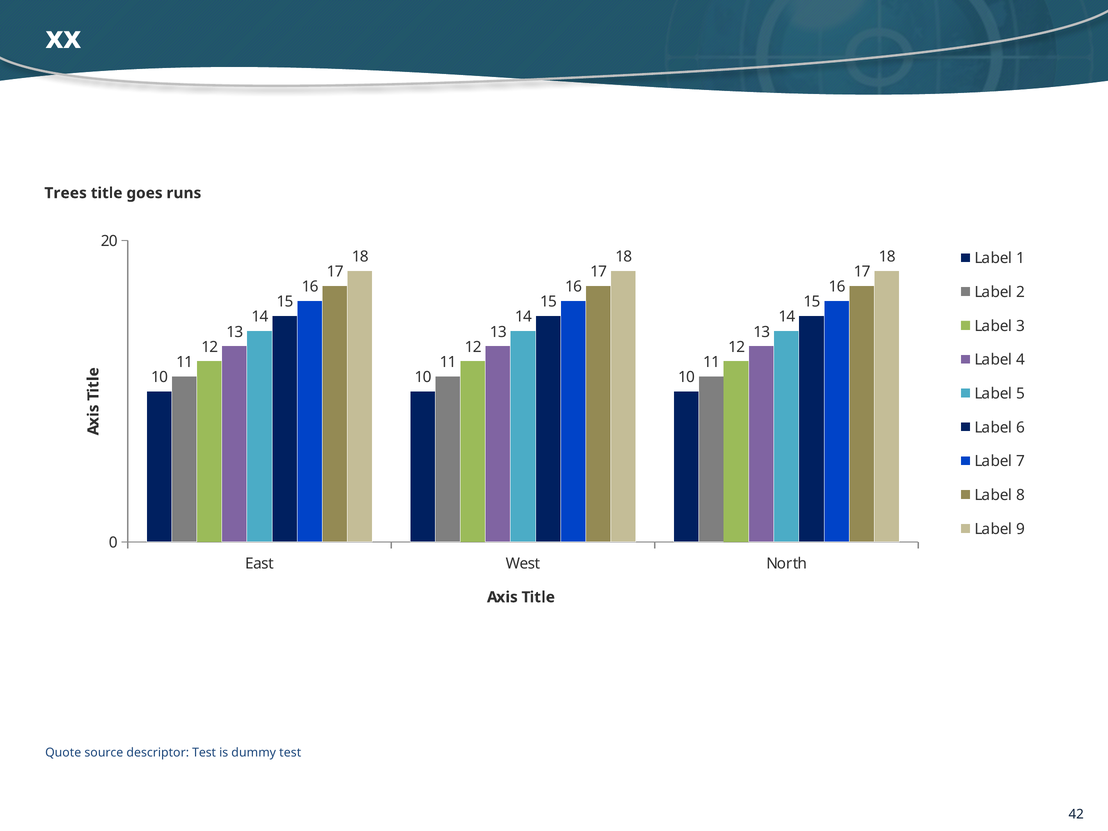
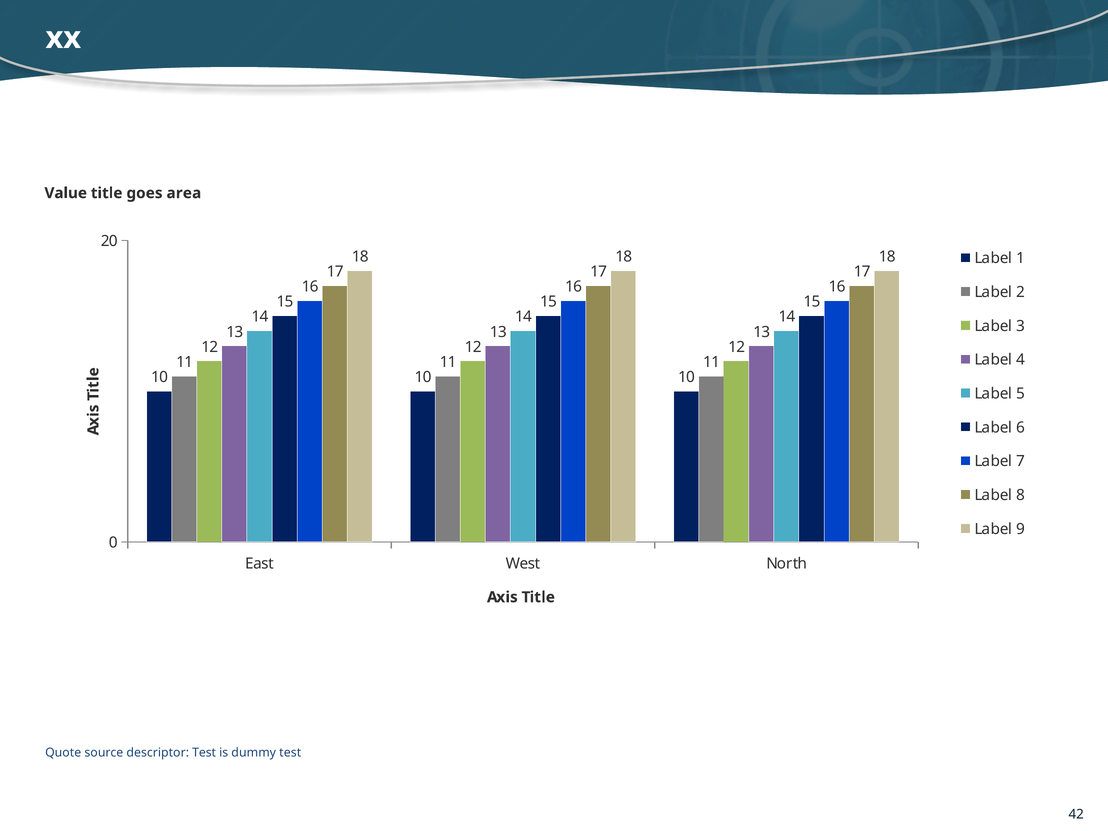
Trees: Trees -> Value (66, 193)
runs: runs -> area (184, 193)
